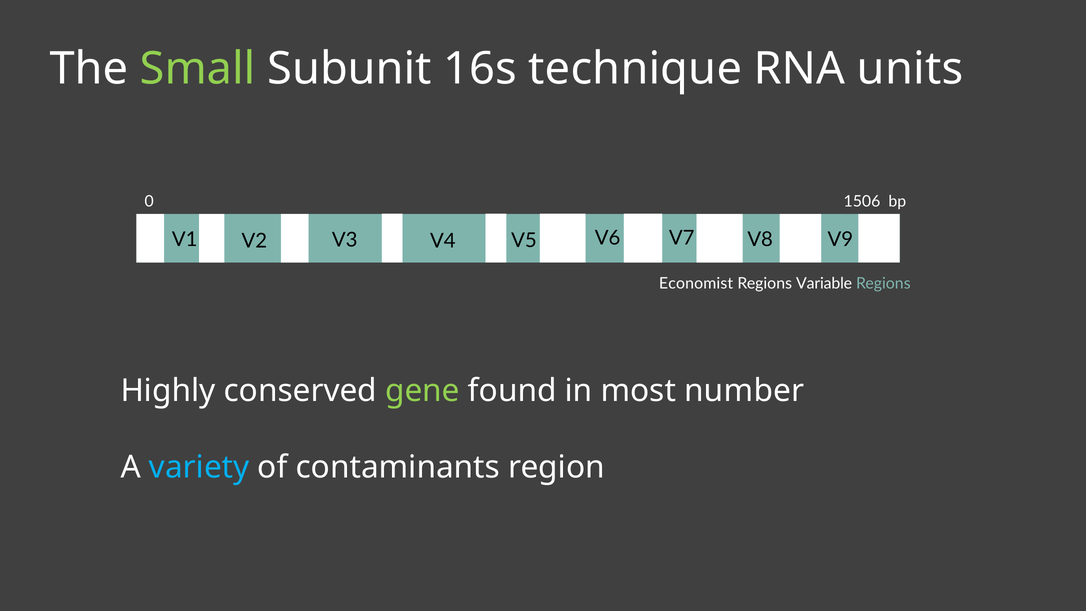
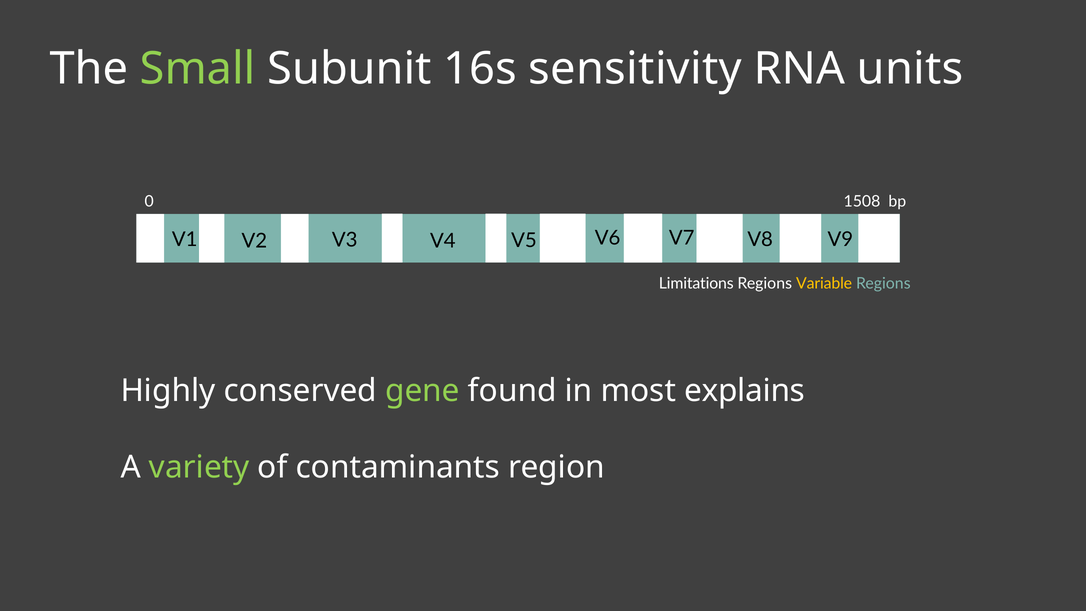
technique: technique -> sensitivity (635, 69)
1506: 1506 -> 1508 (862, 202)
Economist: Economist -> Limitations (696, 283)
Variable colour: white -> yellow (824, 283)
number: number -> explains (745, 391)
variety colour: light blue -> light green (199, 467)
